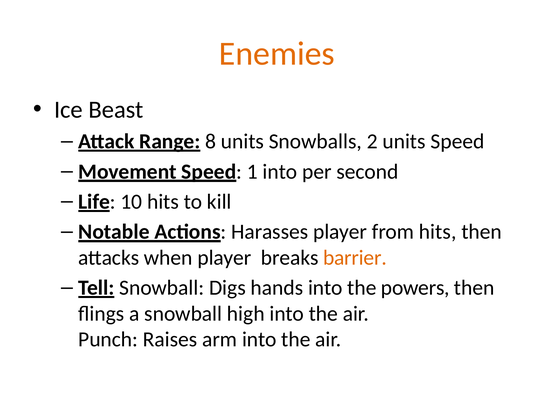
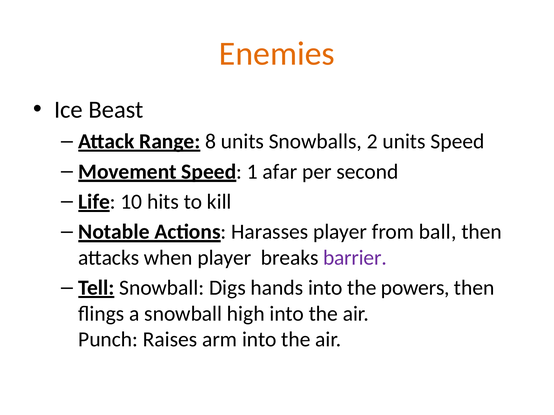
1 into: into -> afar (280, 172)
from hits: hits -> ball (438, 232)
barrier colour: orange -> purple (355, 258)
